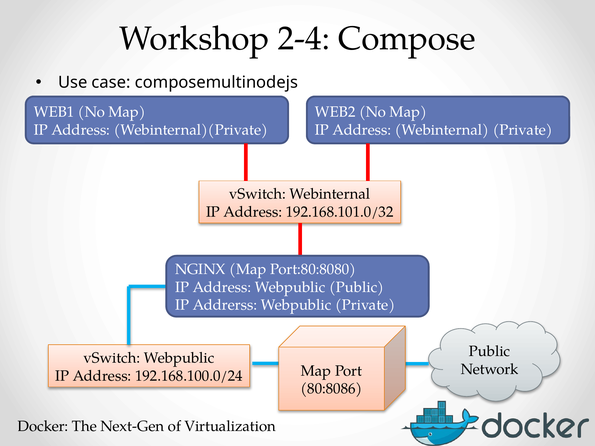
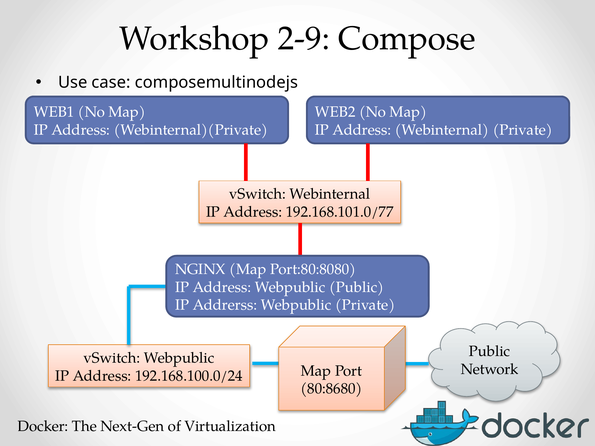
2-4: 2-4 -> 2-9 (304, 39)
192.168.101.0/32: 192.168.101.0/32 -> 192.168.101.0/77 (340, 212)
80:8086: 80:8086 -> 80:8680 (331, 389)
